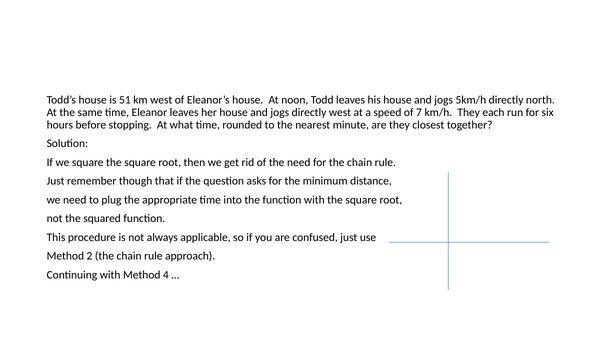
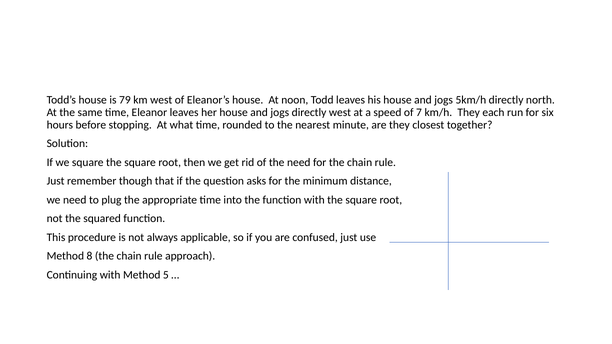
51: 51 -> 79 (125, 100)
2: 2 -> 8 (89, 256)
4: 4 -> 5 (166, 275)
